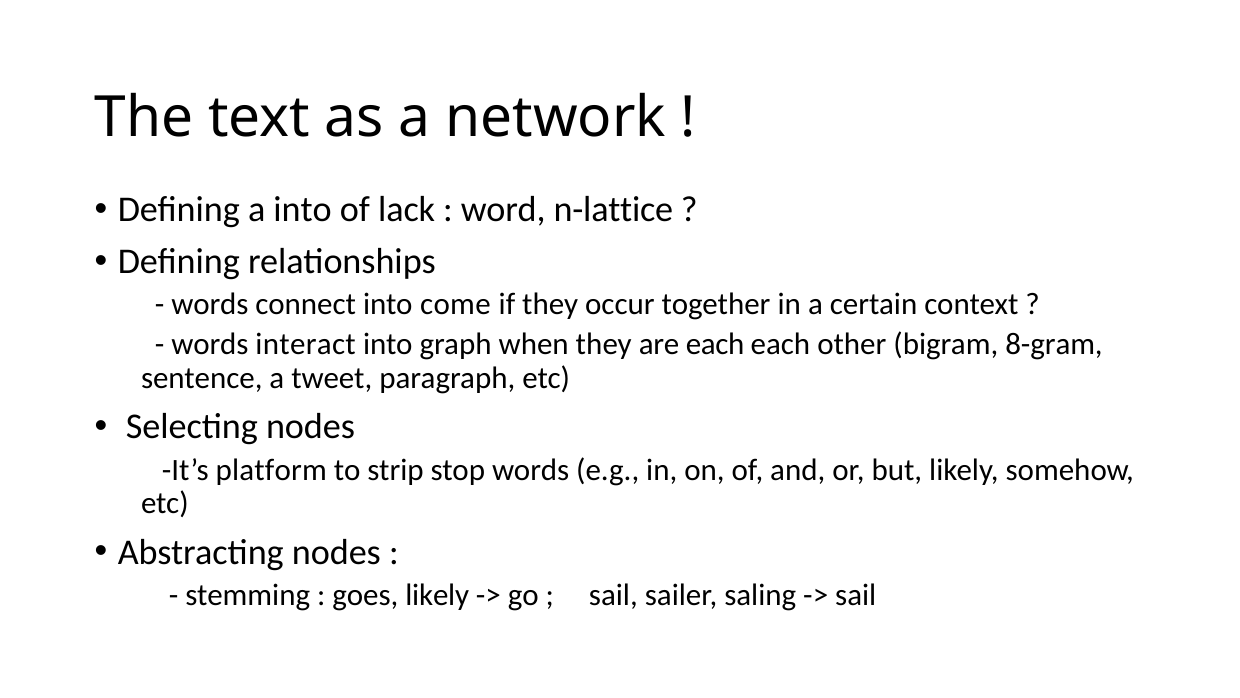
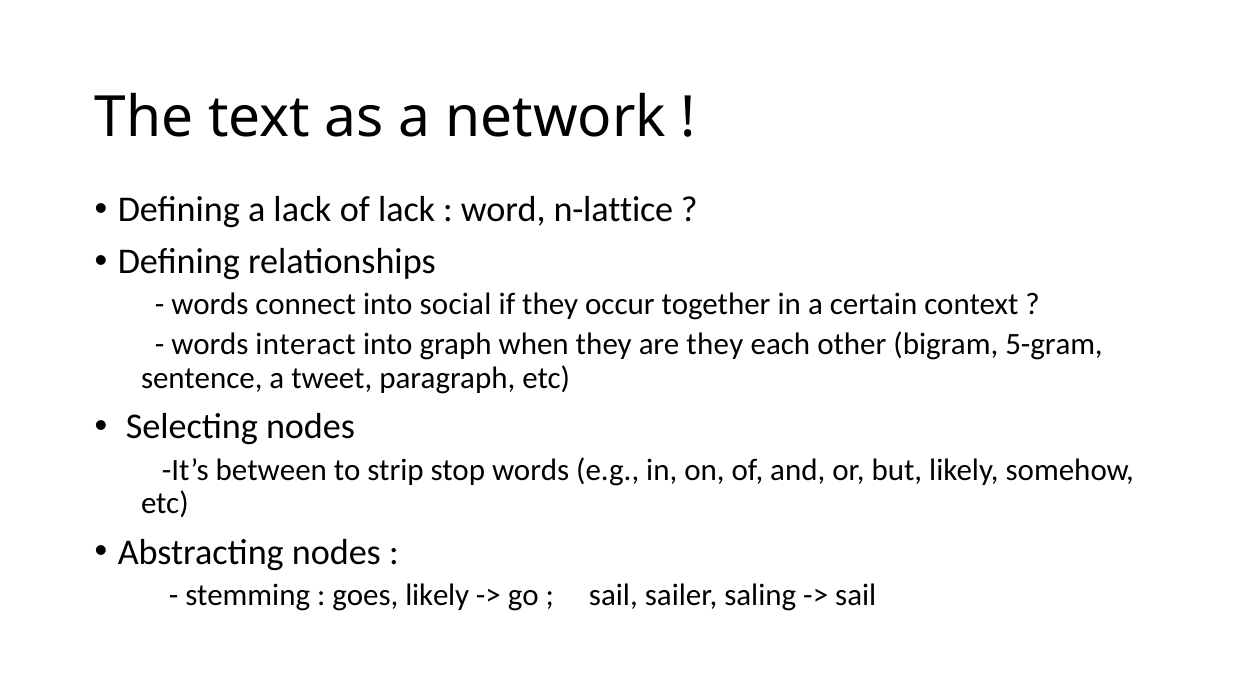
a into: into -> lack (302, 210)
come: come -> social (455, 304)
are each: each -> they (715, 344)
8-gram: 8-gram -> 5-gram (1054, 344)
platform: platform -> between (271, 469)
